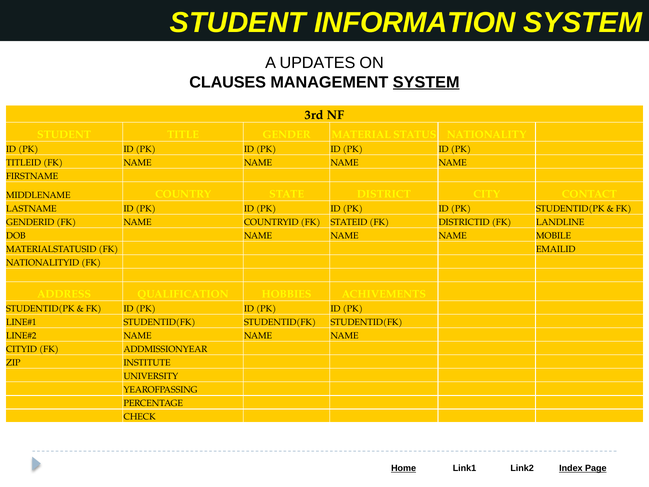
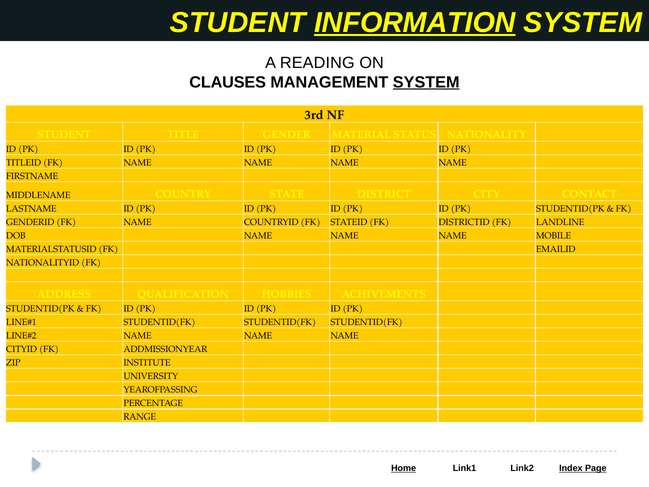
INFORMATION underline: none -> present (415, 23)
UPDATES: UPDATES -> READING (317, 63)
CHECK: CHECK -> RANGE (140, 417)
